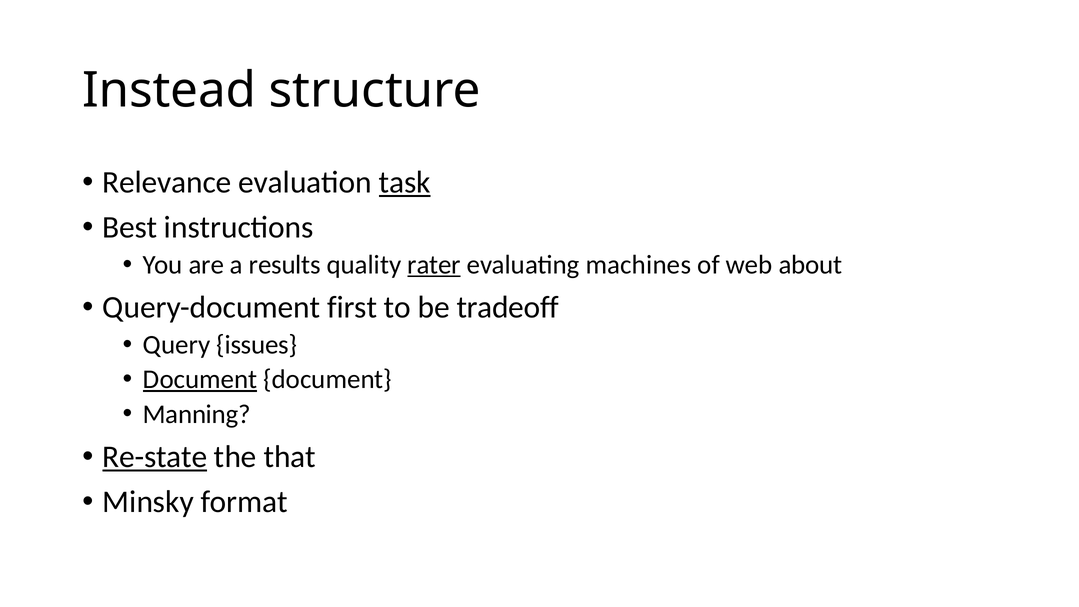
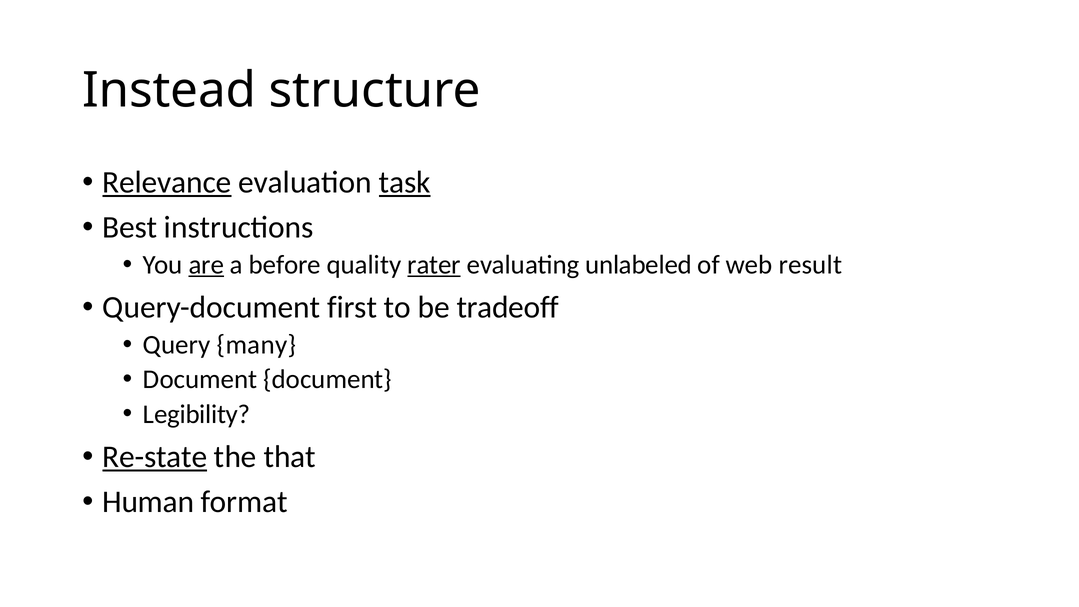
Relevance underline: none -> present (167, 182)
are underline: none -> present (206, 265)
results: results -> before (285, 265)
machines: machines -> unlabeled (639, 265)
about: about -> result (810, 265)
issues: issues -> many (256, 345)
Document underline: present -> none (200, 379)
Manning: Manning -> Legibility (197, 414)
Minsky: Minsky -> Human (148, 502)
